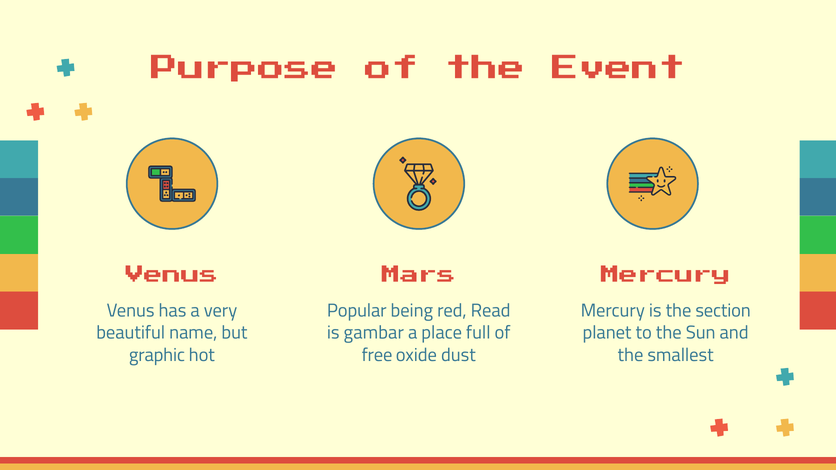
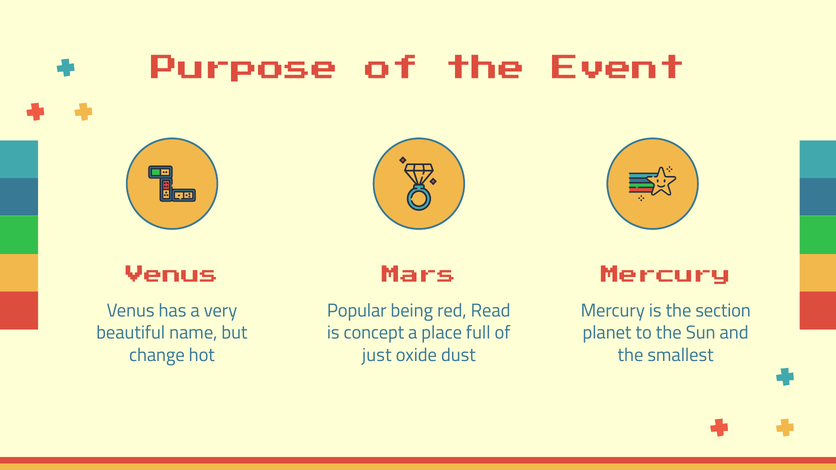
gambar: gambar -> concept (374, 333)
graphic: graphic -> change (157, 355)
free: free -> just (377, 355)
